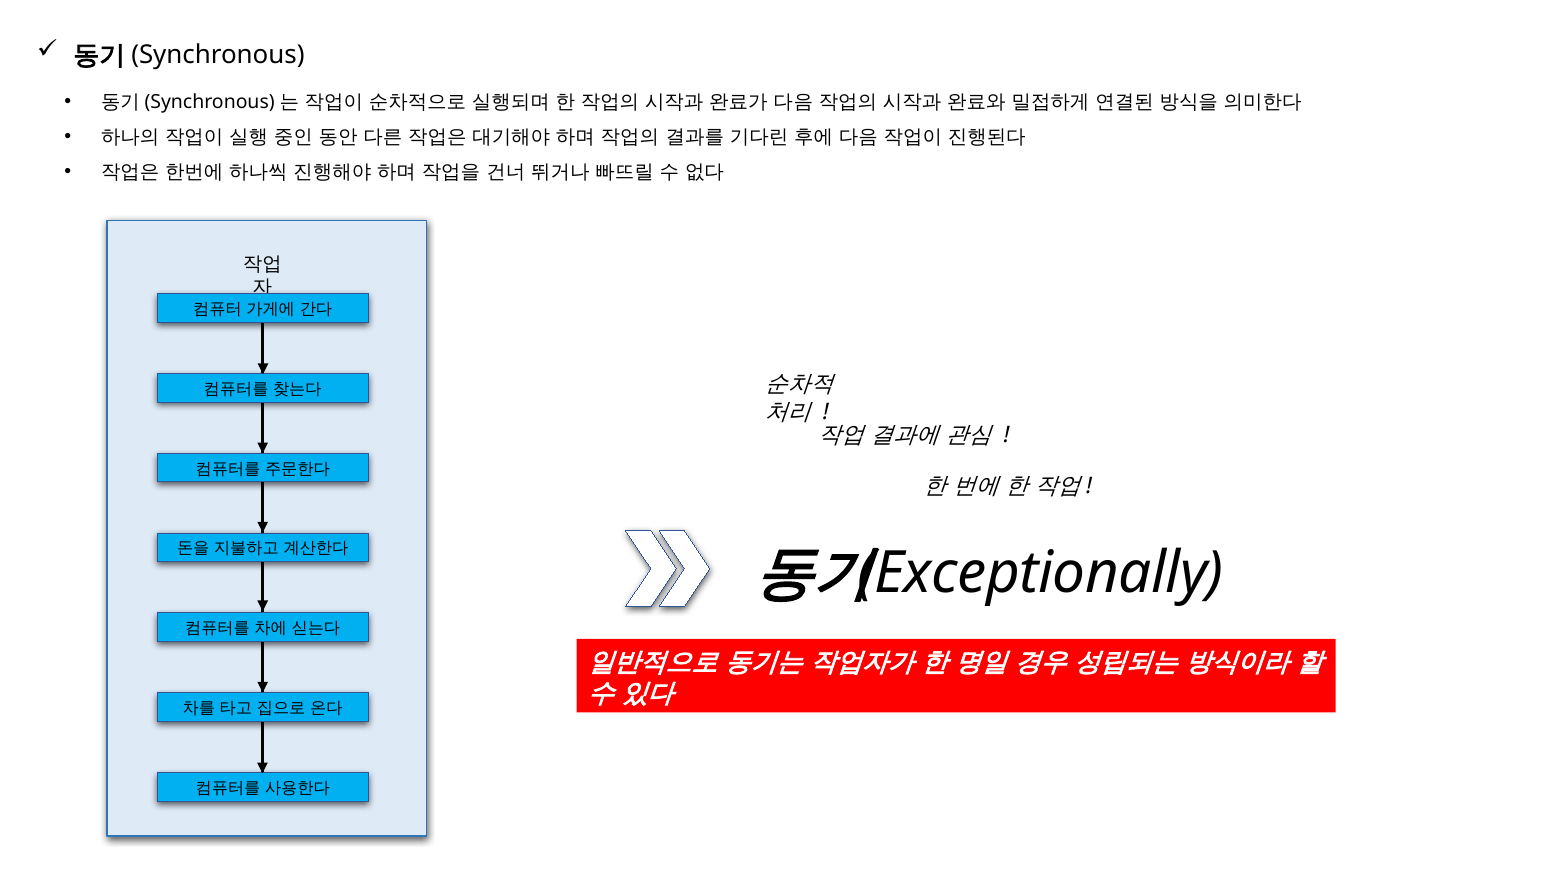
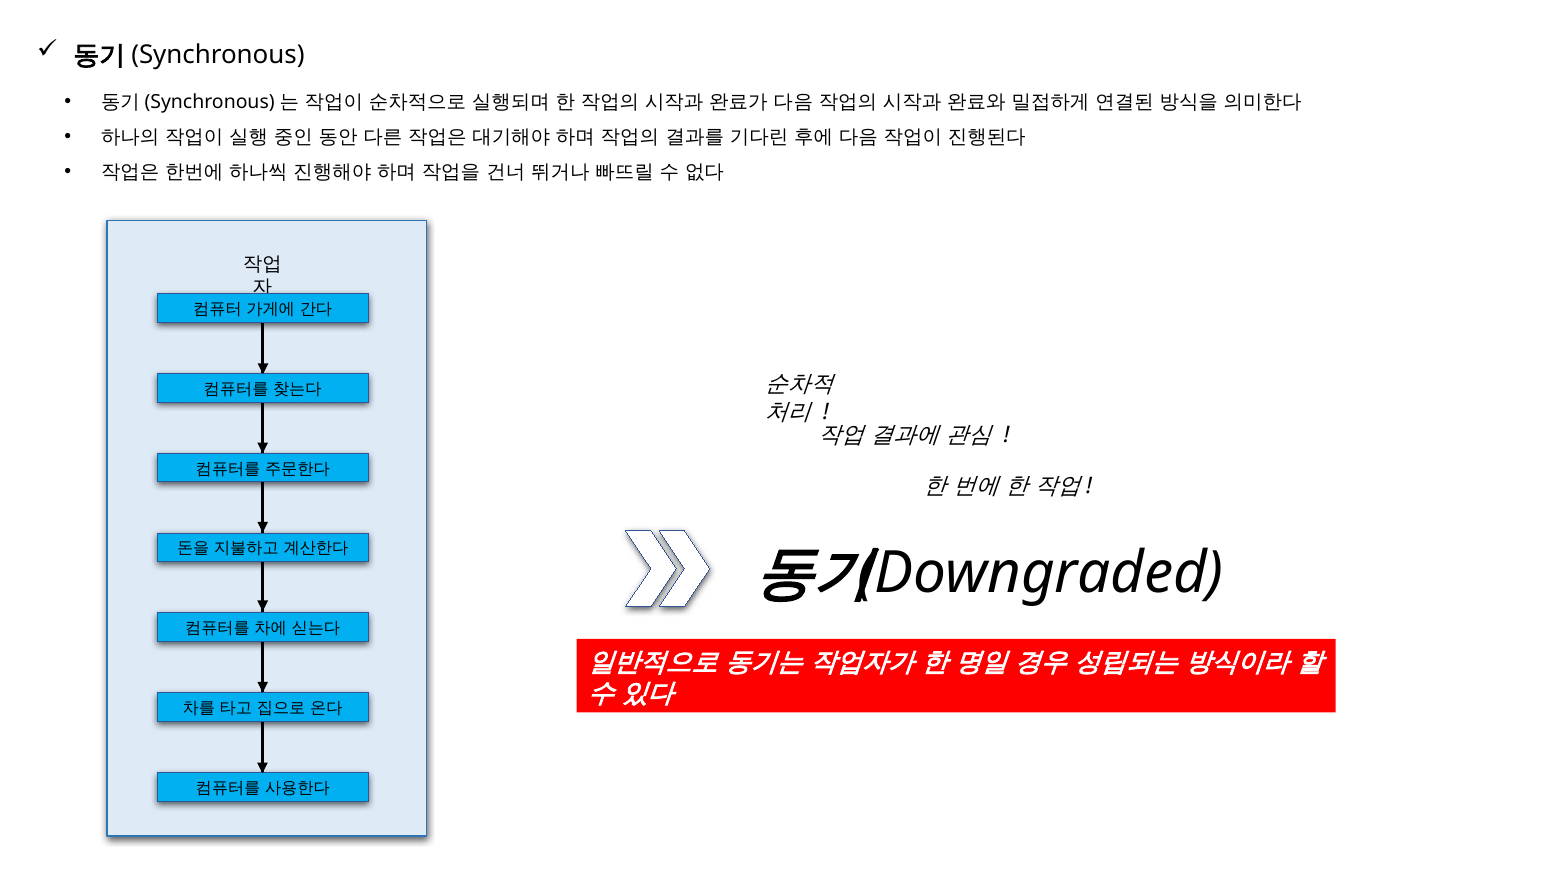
Exceptionally: Exceptionally -> Downgraded (1041, 573)
